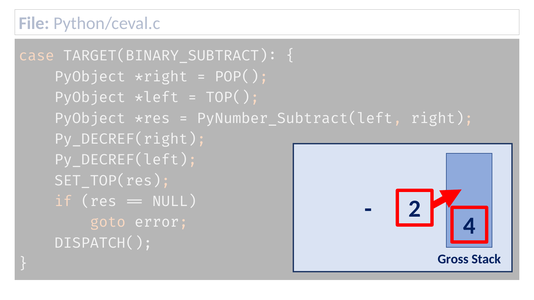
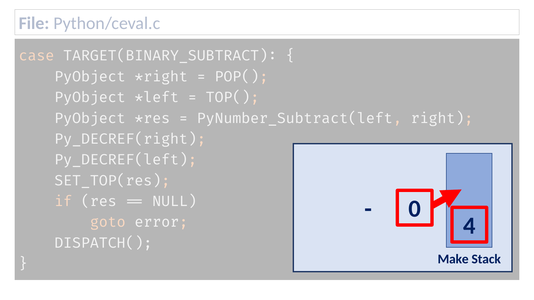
2: 2 -> 0 (415, 209)
Gross: Gross -> Make (453, 259)
